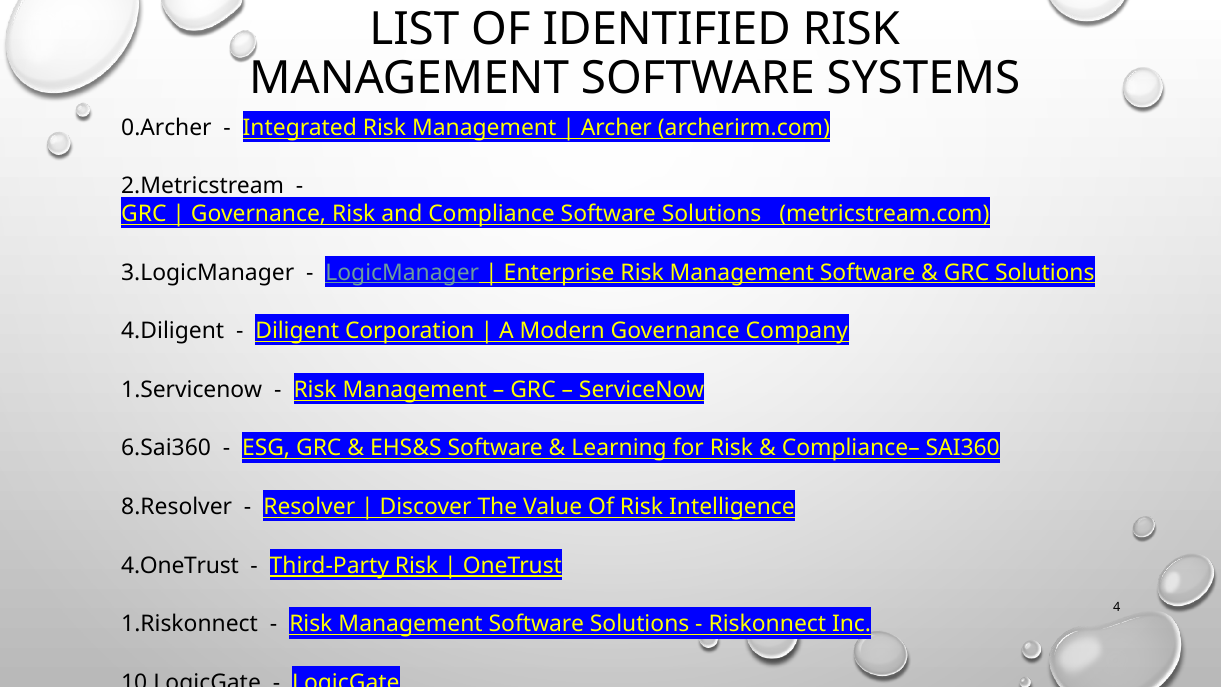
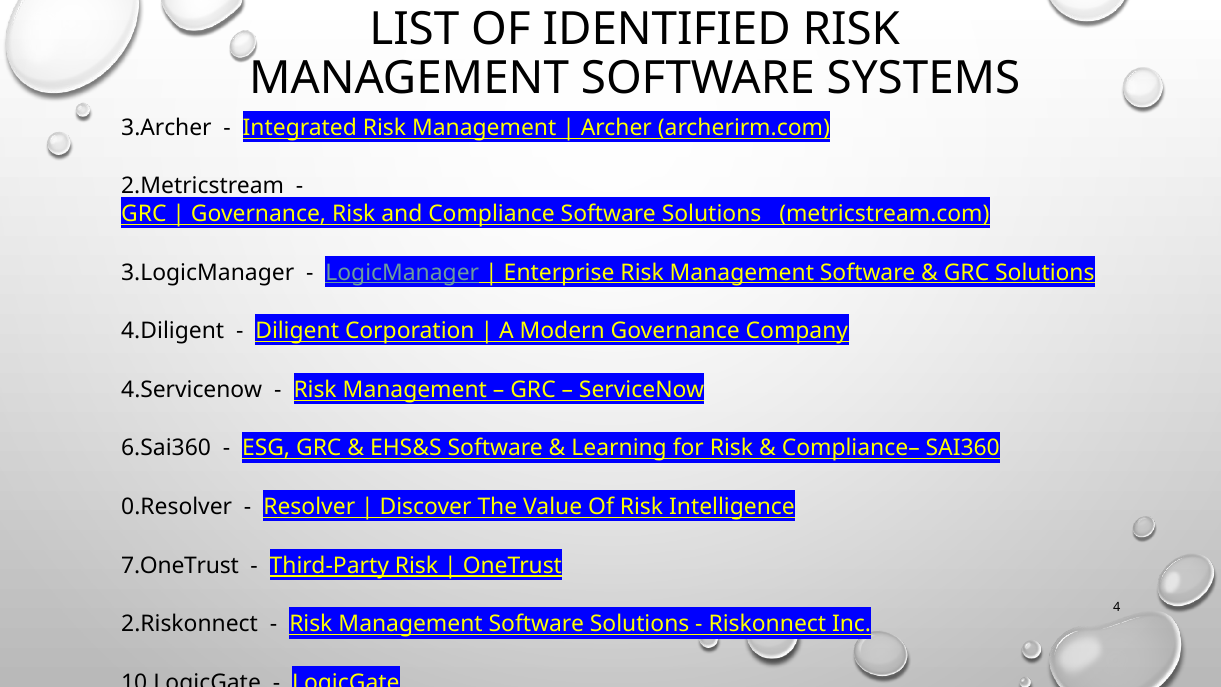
0.Archer: 0.Archer -> 3.Archer (166, 128)
1.Servicenow: 1.Servicenow -> 4.Servicenow (192, 390)
8.Resolver: 8.Resolver -> 0.Resolver (177, 507)
4.OneTrust: 4.OneTrust -> 7.OneTrust (180, 566)
1.Riskonnect: 1.Riskonnect -> 2.Riskonnect (190, 624)
